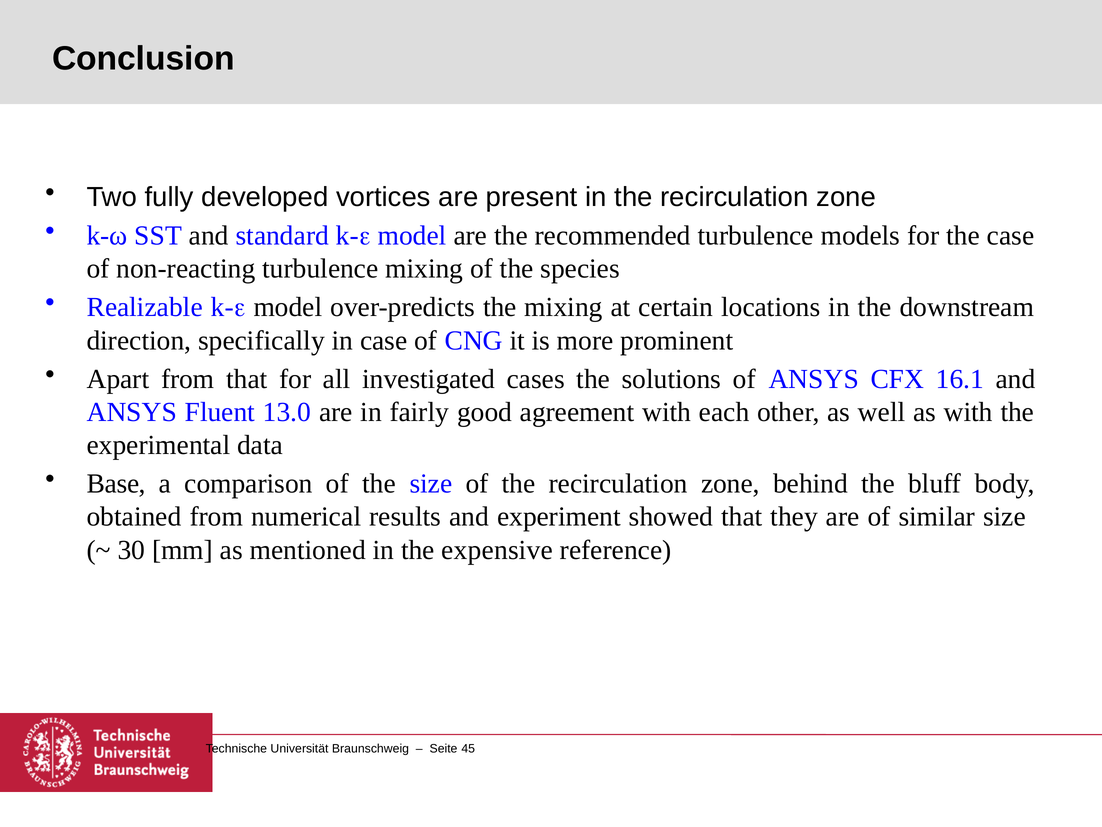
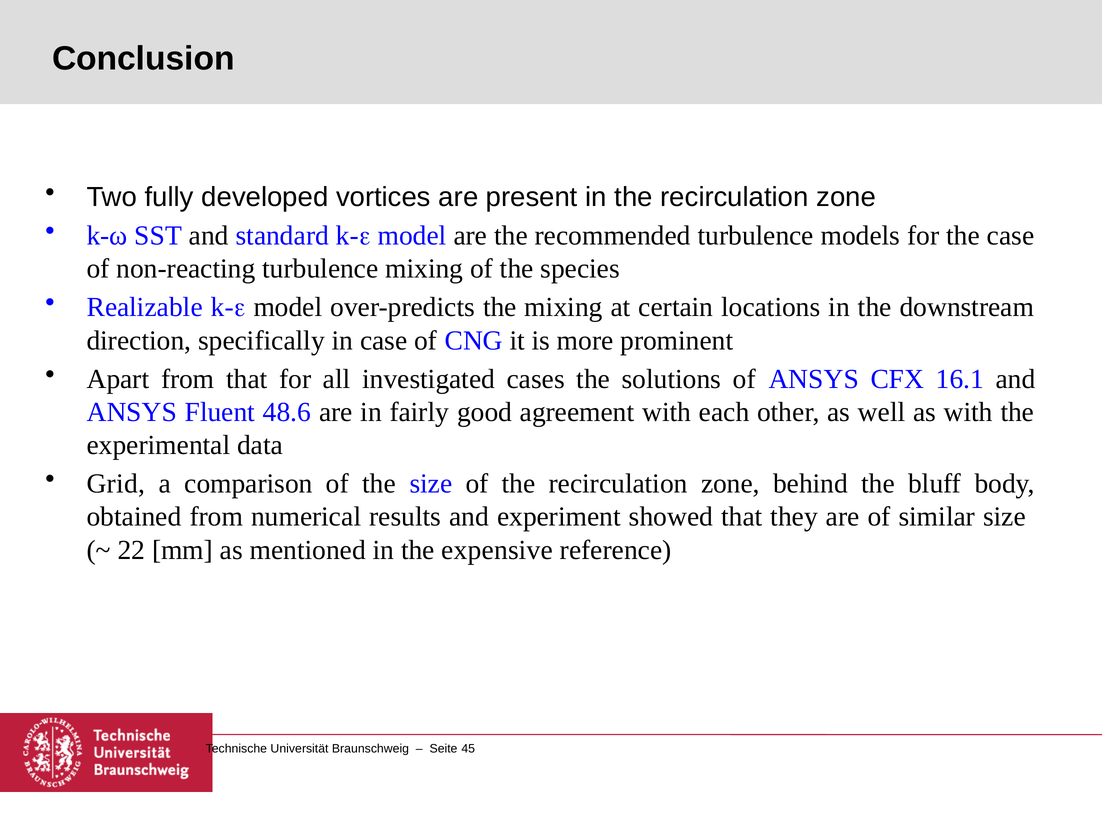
13.0: 13.0 -> 48.6 (287, 412)
Base: Base -> Grid (116, 483)
30: 30 -> 22 (131, 550)
